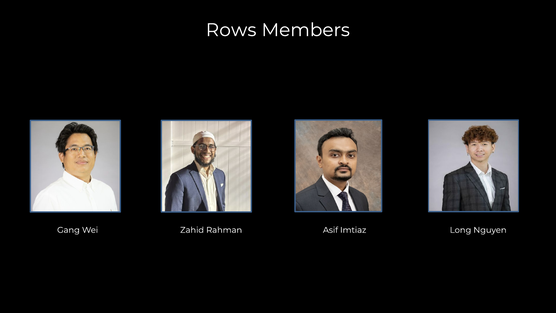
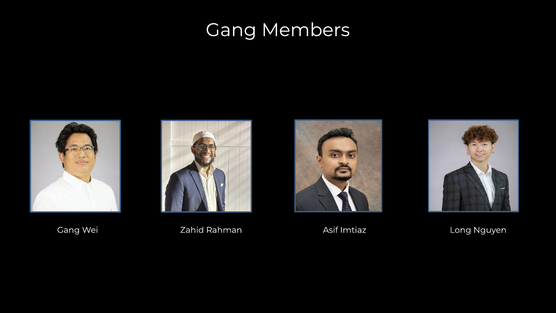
Rows: Rows -> Gang (231, 30)
